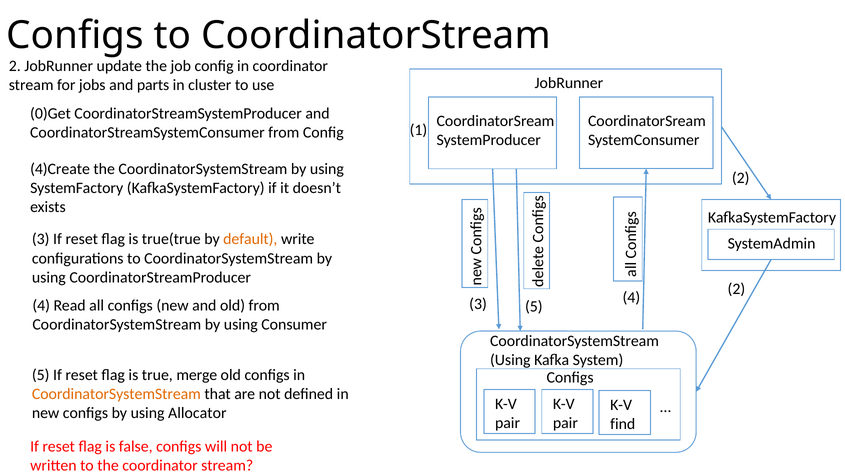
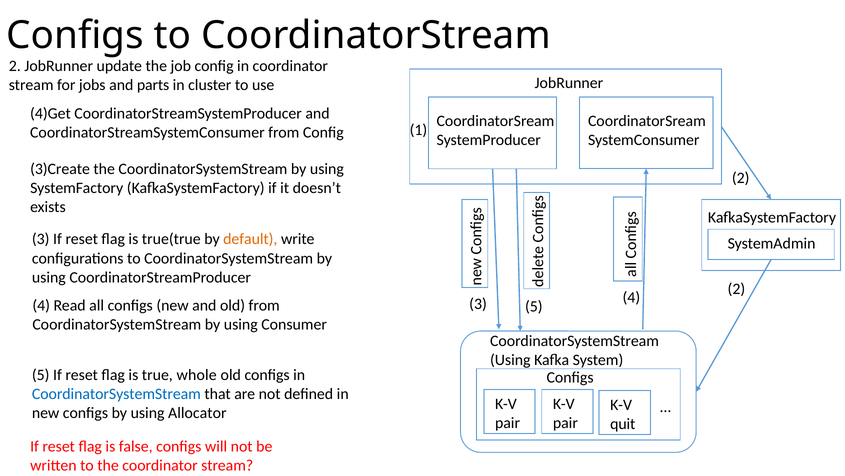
0)Get: 0)Get -> 4)Get (50, 113)
4)Create: 4)Create -> 3)Create (60, 169)
merge: merge -> whole (197, 374)
CoordinatorSystemStream colour: orange -> blue (116, 393)
find: find -> quit (623, 423)
